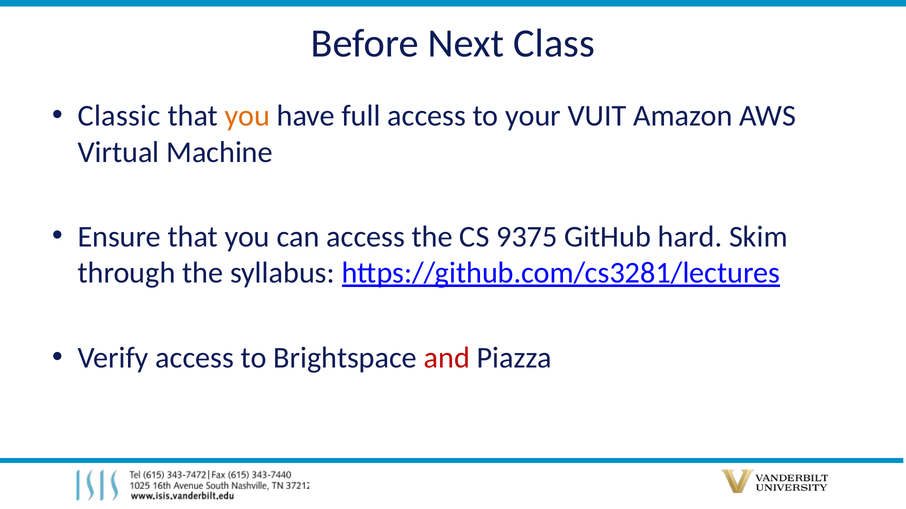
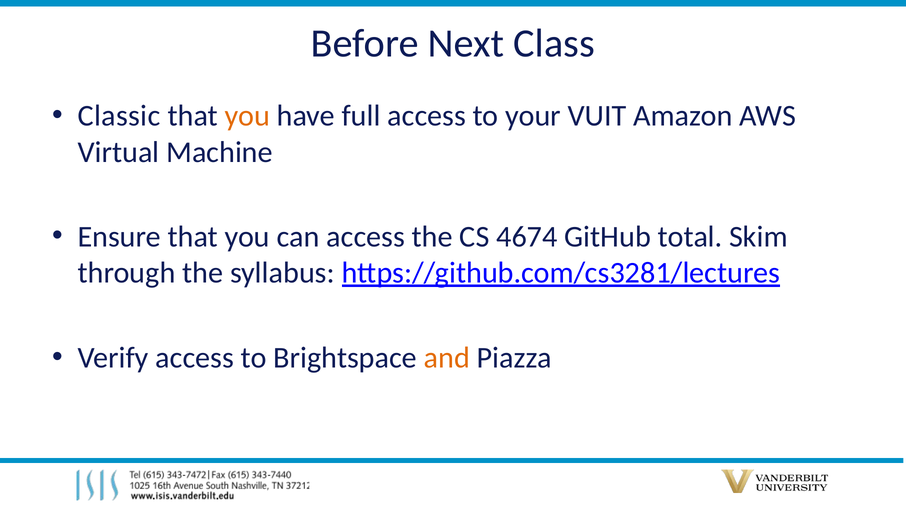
9375: 9375 -> 4674 (527, 237)
hard: hard -> total (690, 237)
and colour: red -> orange (447, 358)
